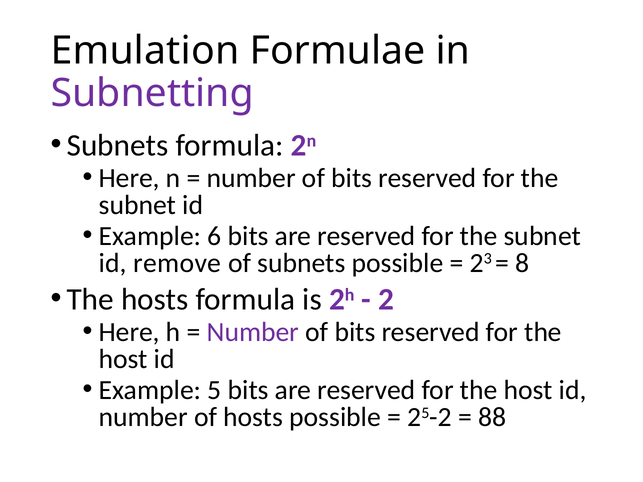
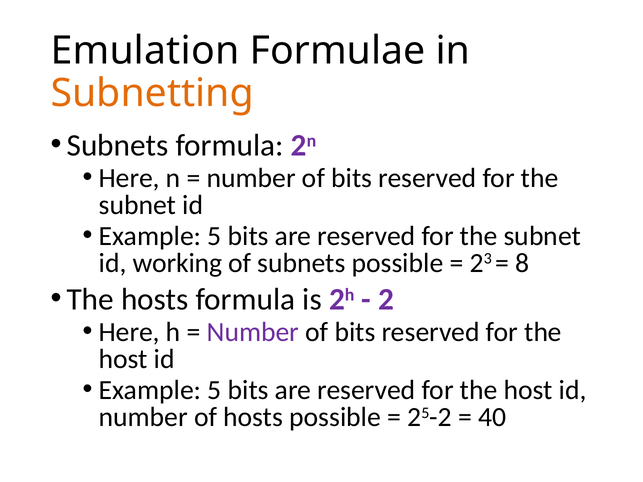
Subnetting colour: purple -> orange (152, 93)
6: 6 -> 5 (214, 236)
remove: remove -> working (177, 263)
88: 88 -> 40 (492, 417)
